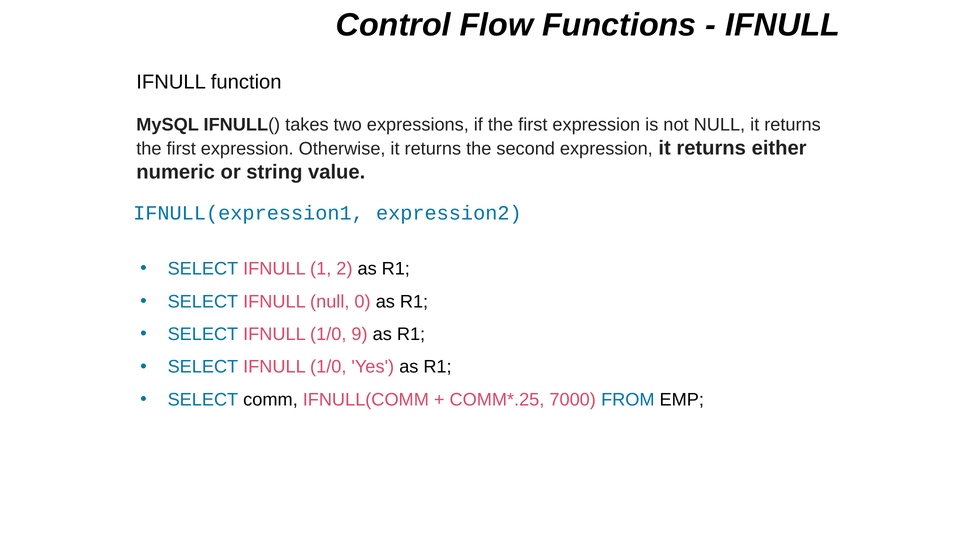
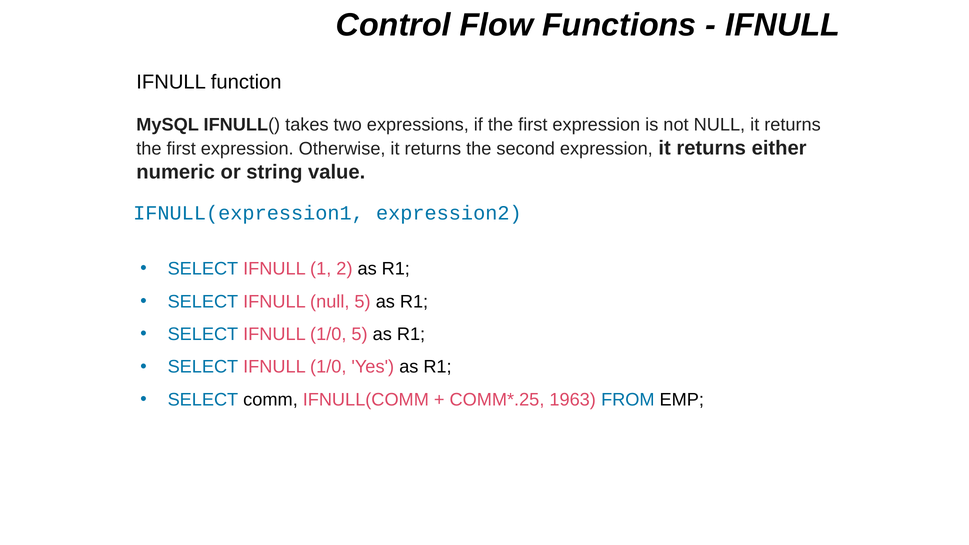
null 0: 0 -> 5 (363, 302)
1/0 9: 9 -> 5 (360, 334)
7000: 7000 -> 1963 (573, 400)
